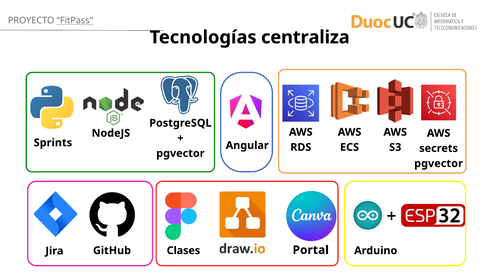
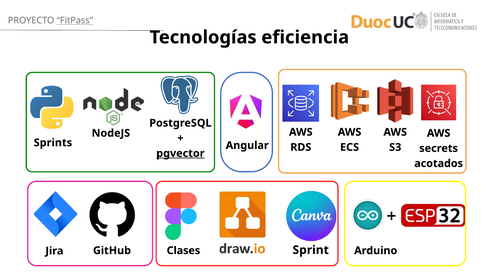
centraliza: centraliza -> eficiencia (305, 37)
pgvector underline: none -> present (180, 154)
pgvector: pgvector -> acotados (439, 164)
Portal: Portal -> Sprint (311, 250)
